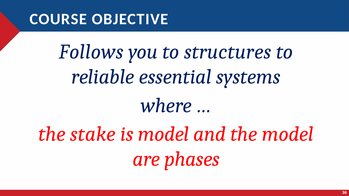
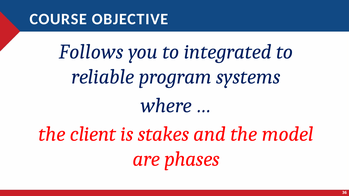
structures: structures -> integrated (228, 52)
essential: essential -> program (175, 77)
stake: stake -> client (93, 134)
is model: model -> stakes (164, 134)
